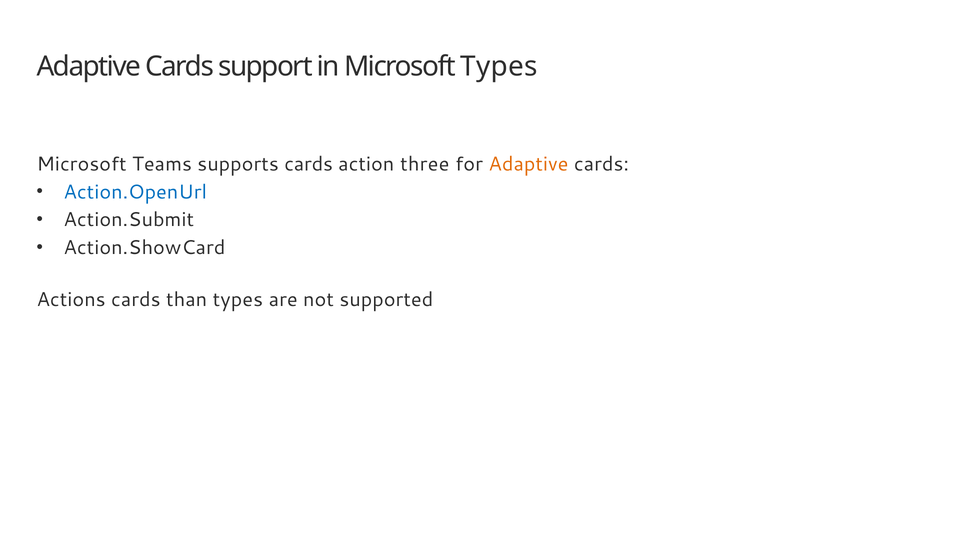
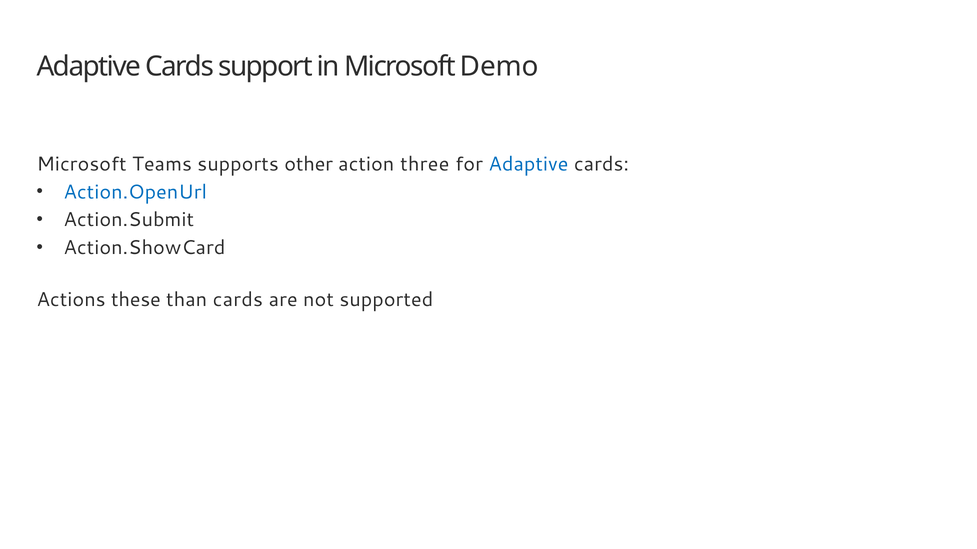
Microsoft Types: Types -> Demo (499, 67)
supports cards: cards -> other (309, 164)
Adaptive colour: orange -> blue (528, 164)
Actions cards: cards -> these (136, 300)
than types: types -> cards (238, 300)
